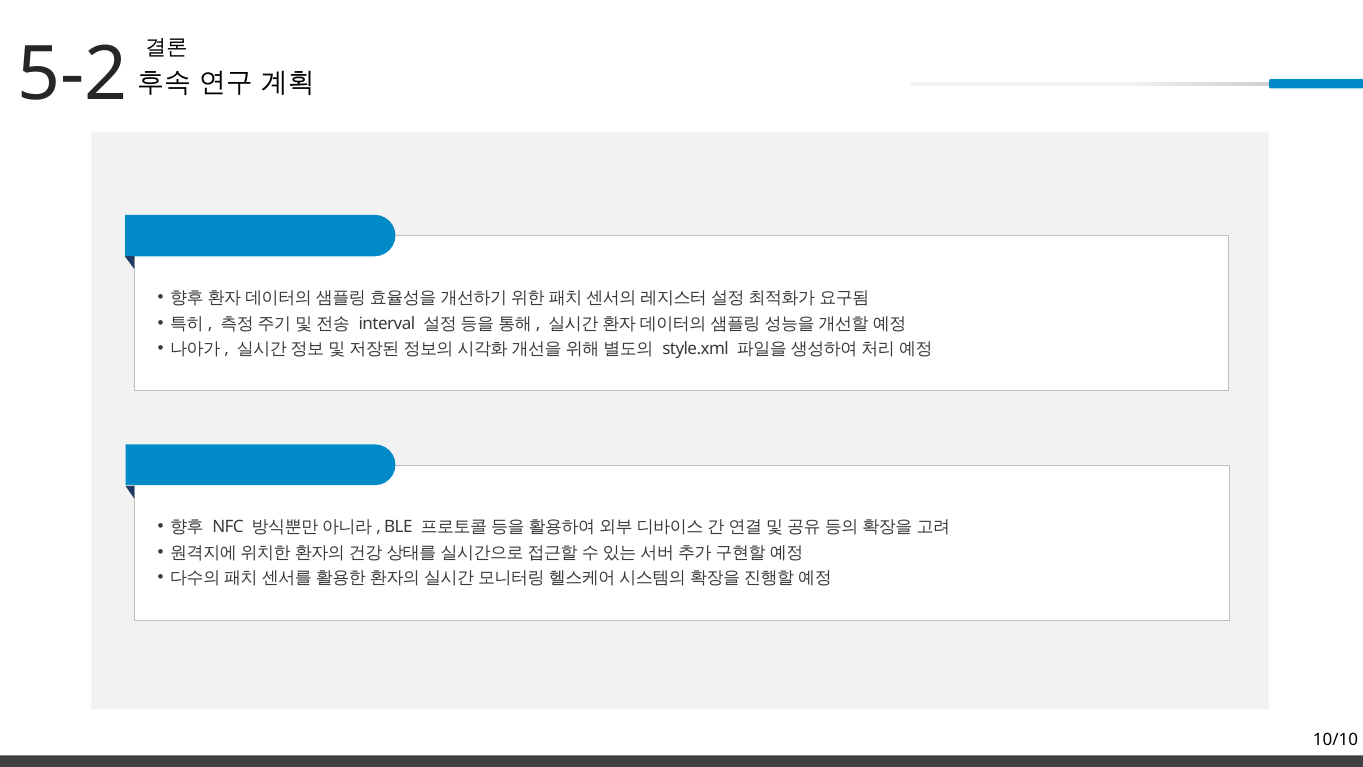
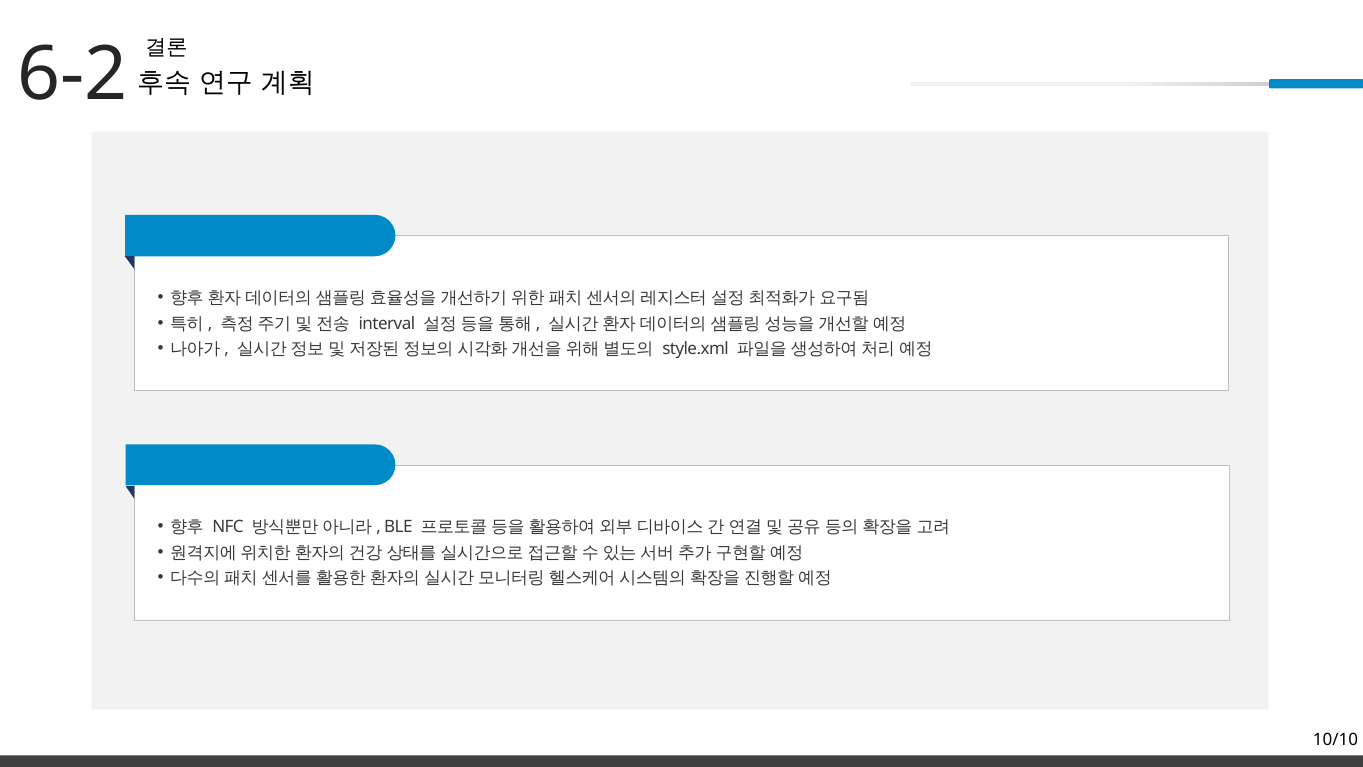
5-2: 5-2 -> 6-2 (72, 75)
